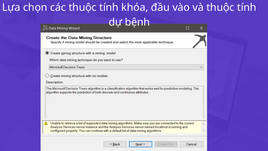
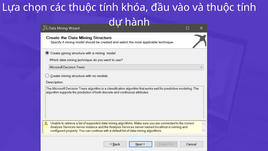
bệnh: bệnh -> hành (137, 22)
